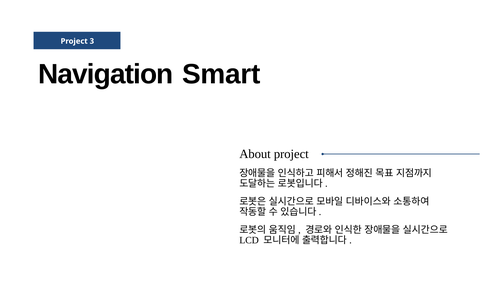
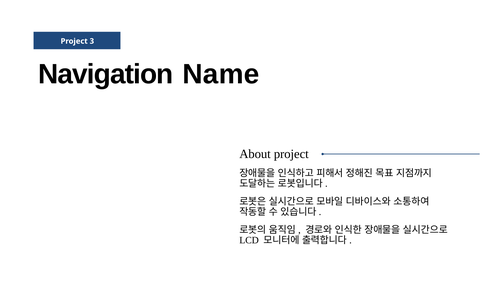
Smart: Smart -> Name (221, 74)
